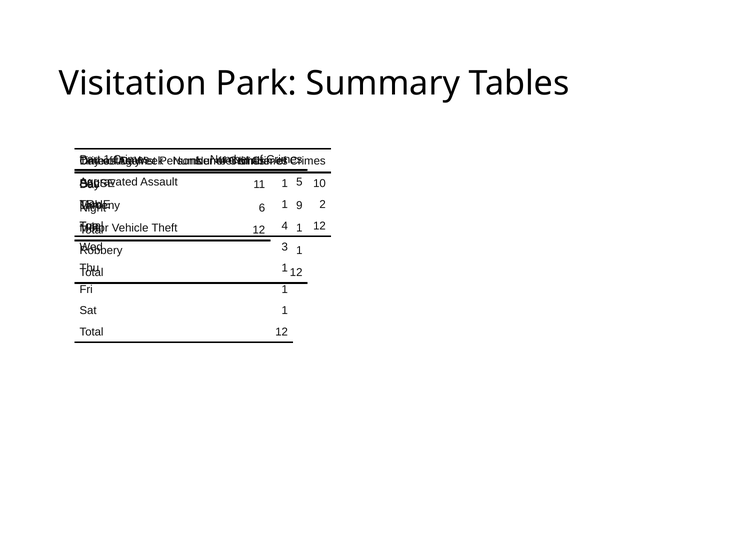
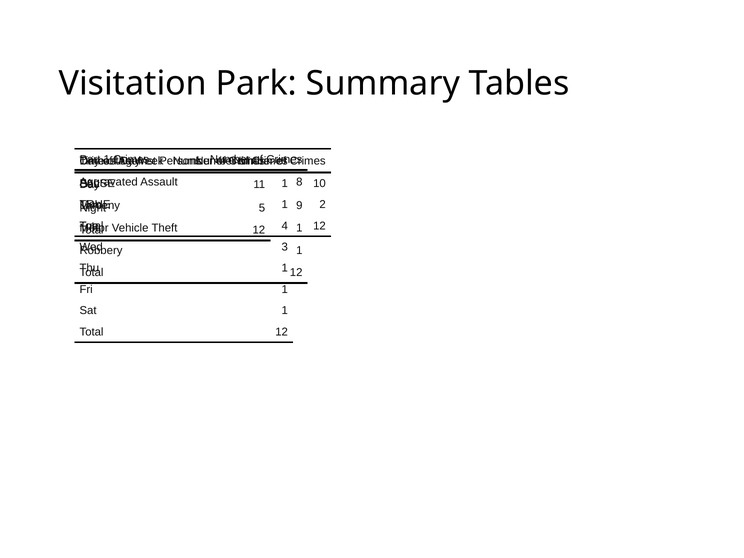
5: 5 -> 8 (299, 182)
6: 6 -> 5 (262, 208)
